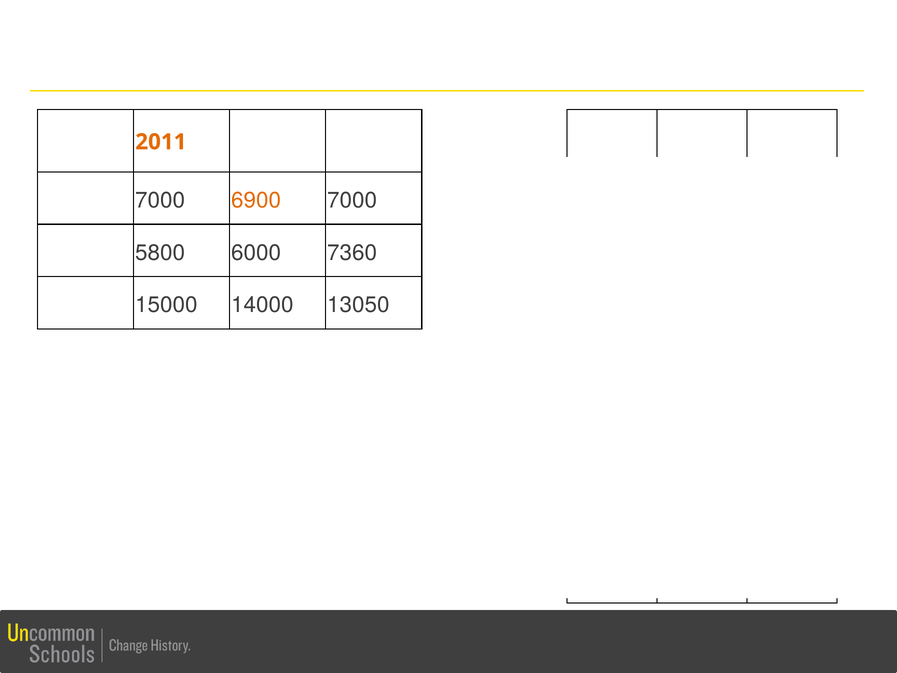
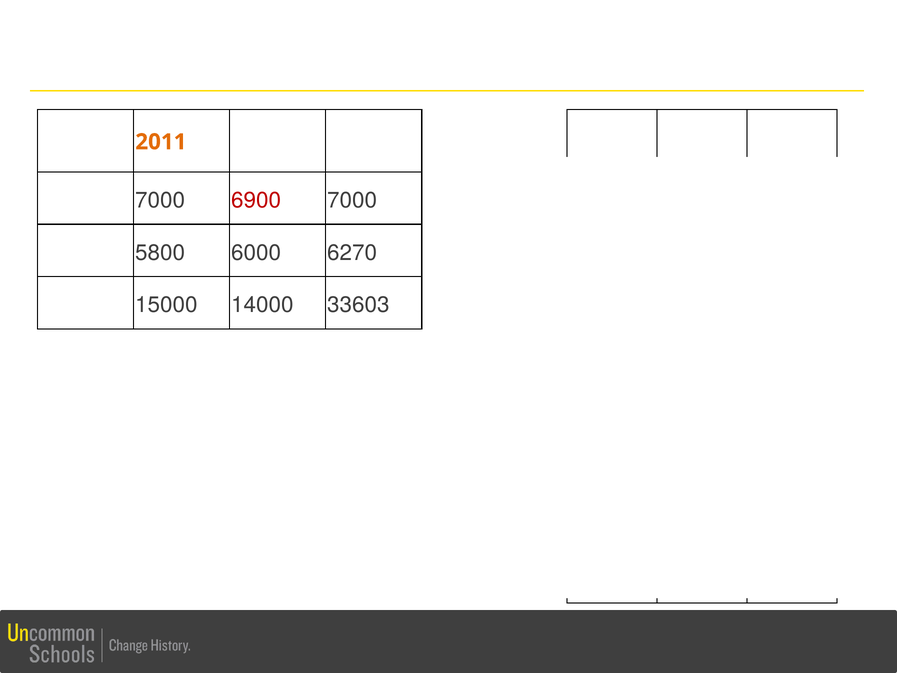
6900 colour: orange -> red (256, 200)
7360: 7360 -> 6270 (352, 253)
13050: 13050 -> 33603 (359, 305)
